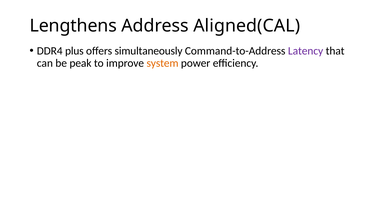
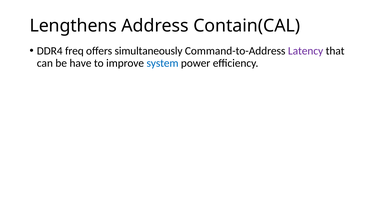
Aligned(CAL: Aligned(CAL -> Contain(CAL (247, 26)
plus: plus -> freq (74, 51)
peak: peak -> have (80, 63)
system colour: orange -> blue (163, 63)
